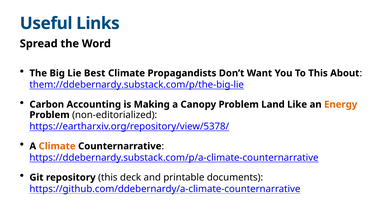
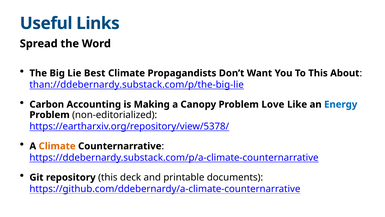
them://ddebernardy.substack.com/p/the-big-lie: them://ddebernardy.substack.com/p/the-big-lie -> than://ddebernardy.substack.com/p/the-big-lie (137, 85)
Land: Land -> Love (273, 104)
Energy colour: orange -> blue (341, 104)
